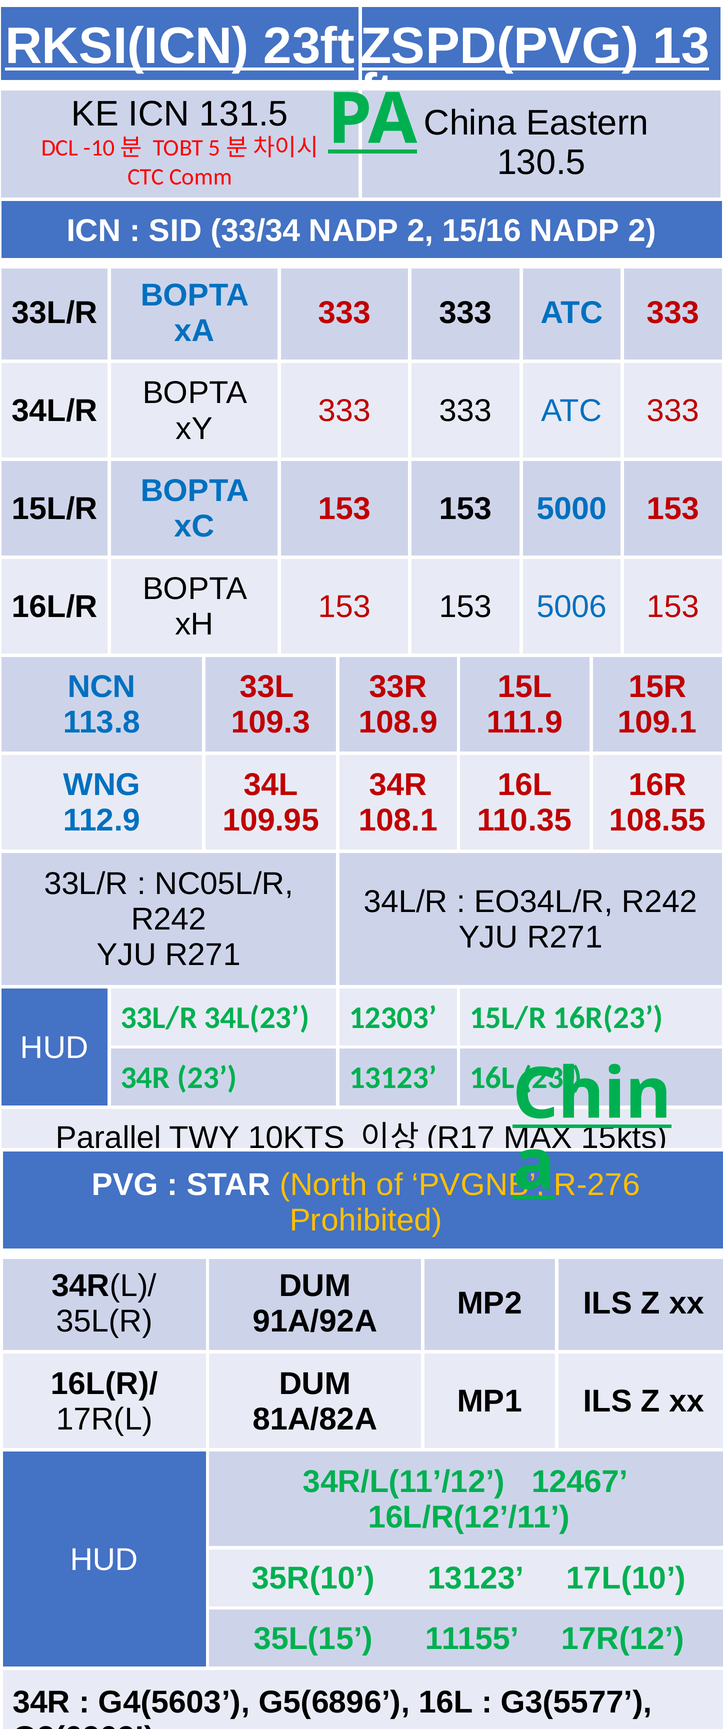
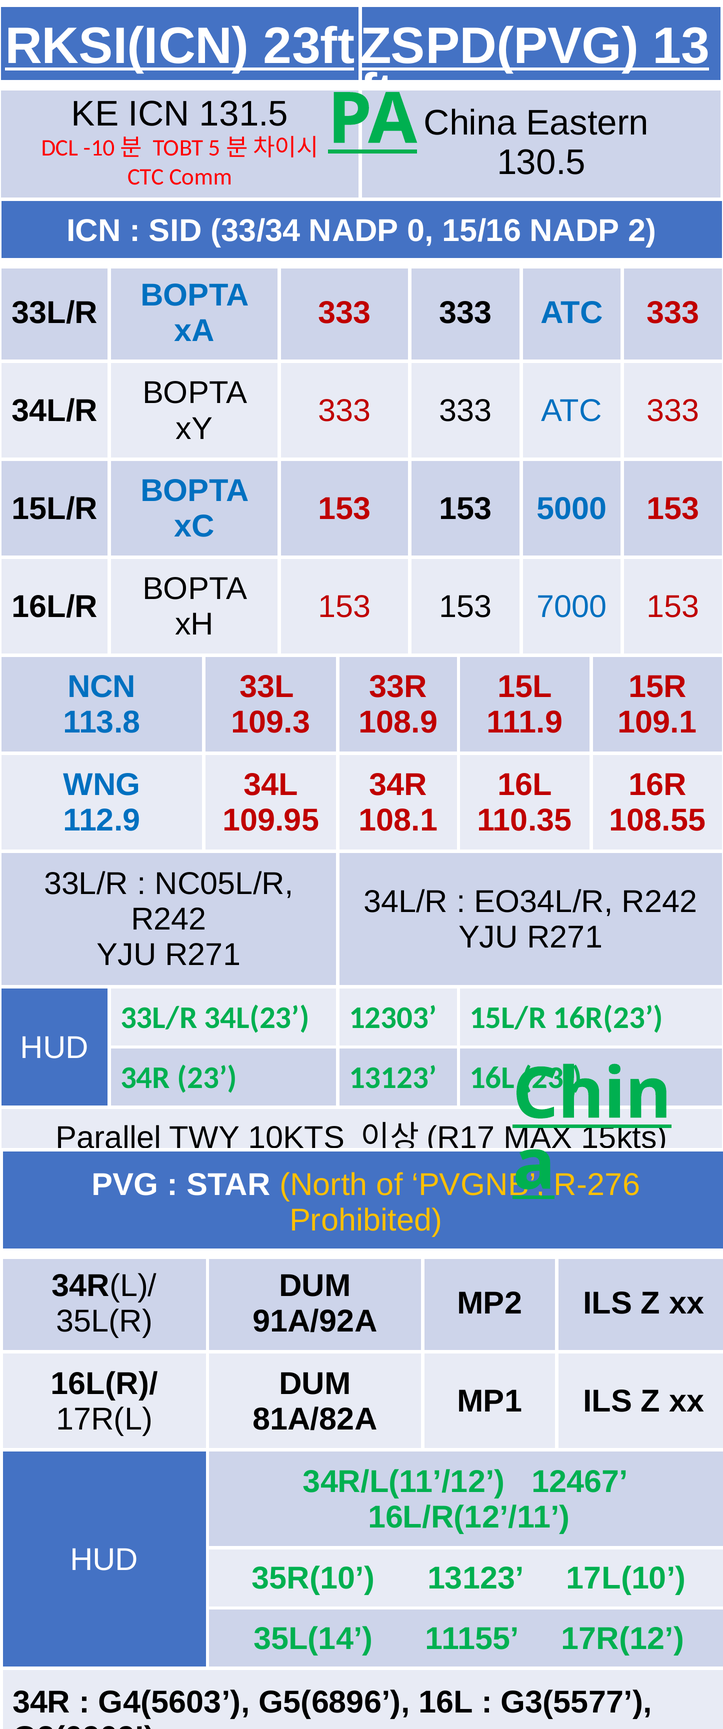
33/34 NADP 2: 2 -> 0 (420, 231)
5006: 5006 -> 7000 (572, 607)
35L(15: 35L(15 -> 35L(14 (313, 1640)
